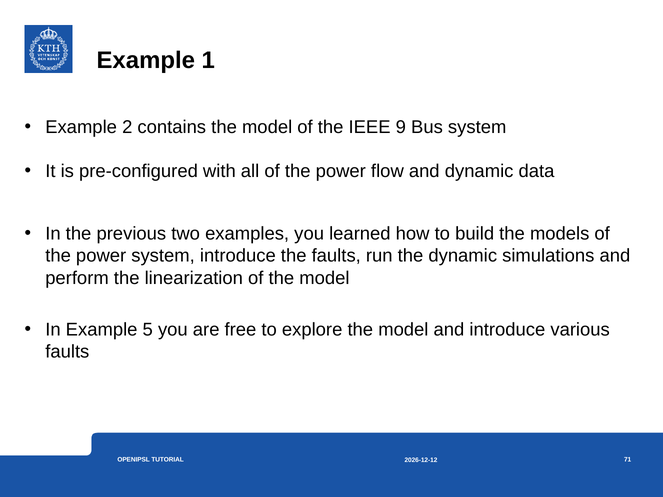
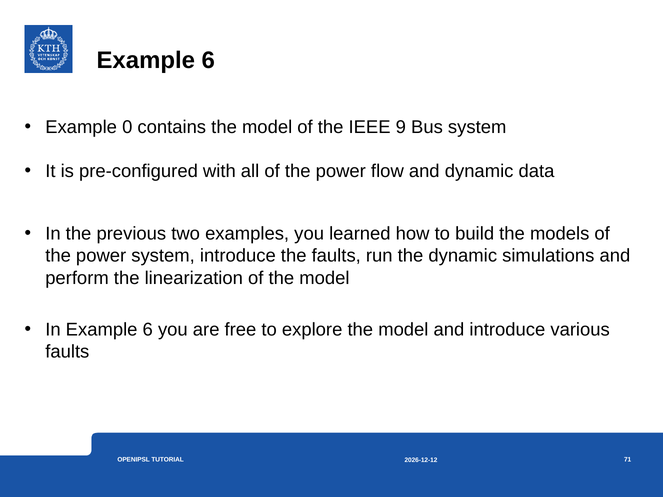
1: 1 -> 6 (208, 60)
2: 2 -> 0 (127, 127)
In Example 5: 5 -> 6 (148, 330)
